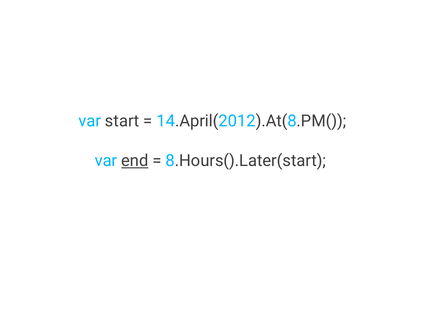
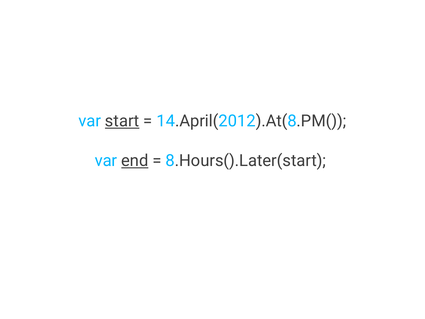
start underline: none -> present (122, 121)
